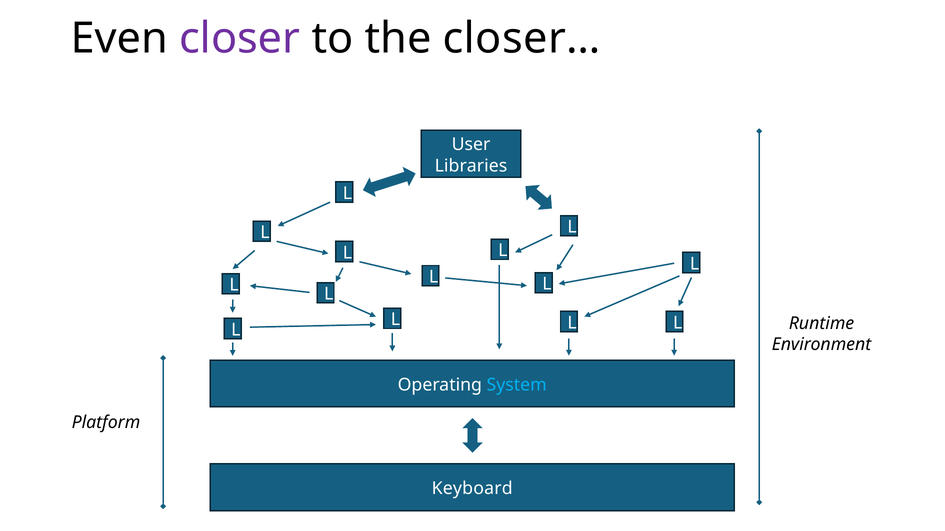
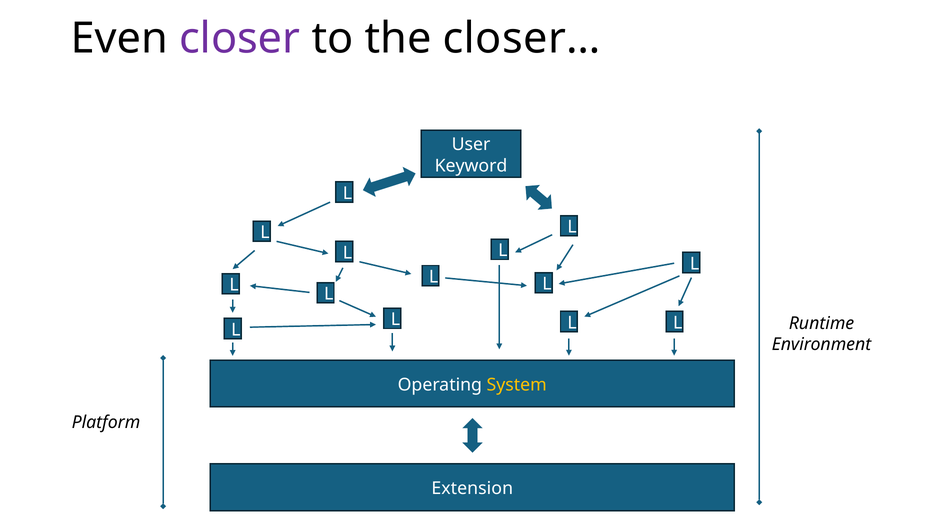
Libraries: Libraries -> Keyword (471, 166)
System colour: light blue -> yellow (517, 385)
Keyboard: Keyboard -> Extension (472, 489)
